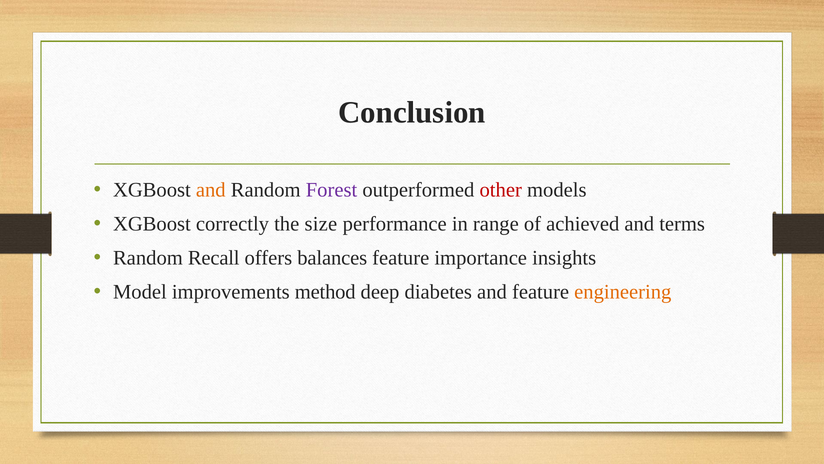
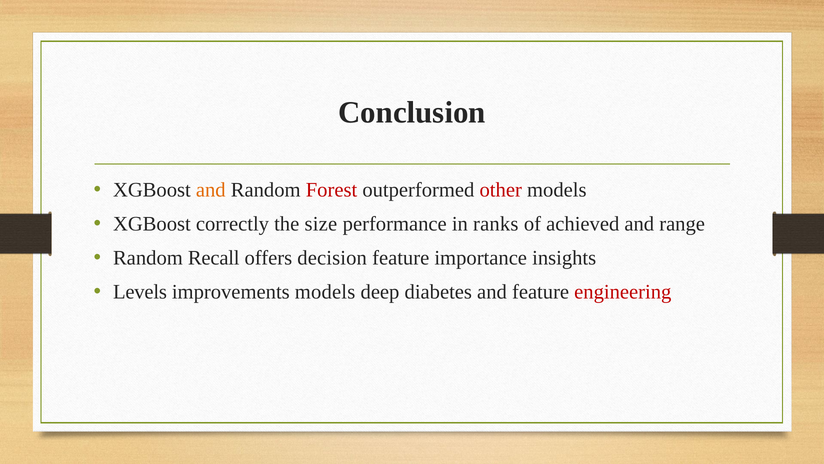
Forest colour: purple -> red (332, 190)
range: range -> ranks (496, 224)
terms: terms -> range (682, 224)
balances: balances -> decision (332, 258)
Model: Model -> Levels (140, 292)
improvements method: method -> models (325, 292)
engineering colour: orange -> red (623, 292)
